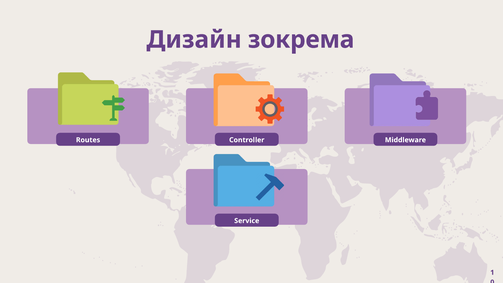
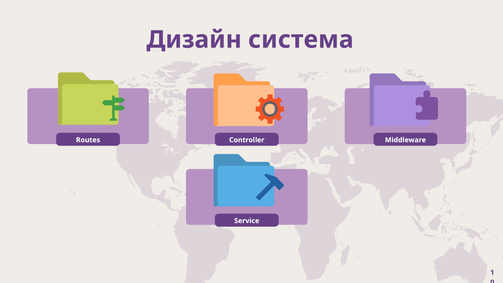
зокрема: зокрема -> система (301, 40)
